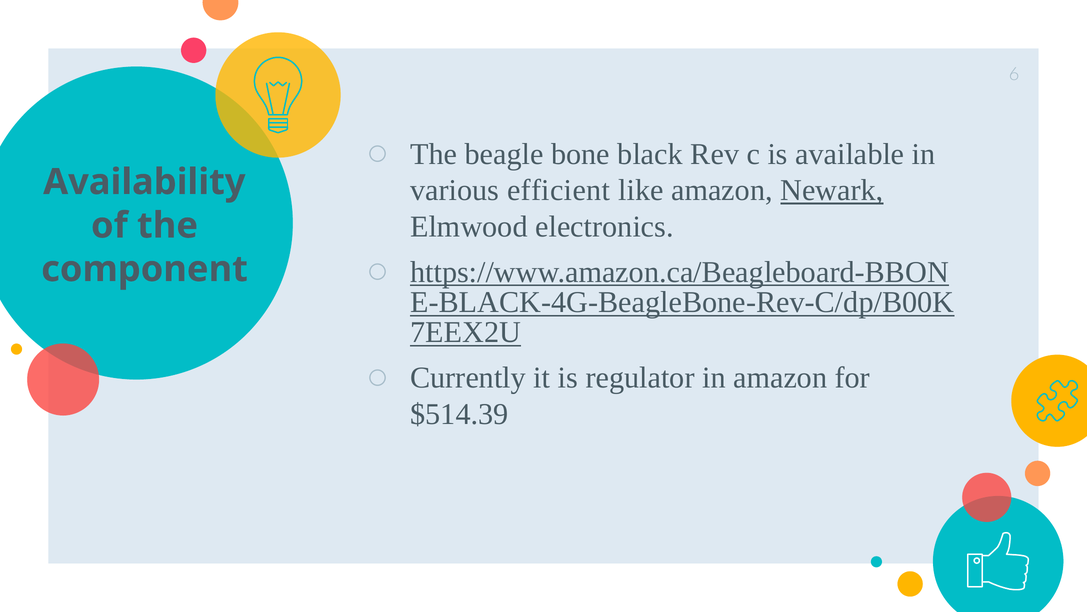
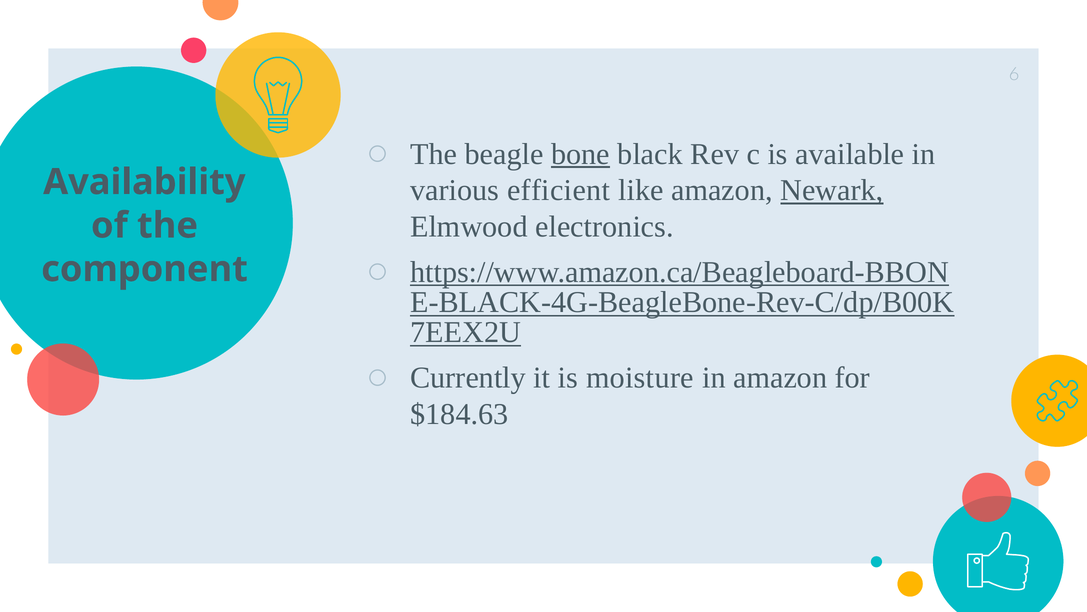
bone underline: none -> present (580, 154)
regulator: regulator -> moisture (640, 378)
$514.39: $514.39 -> $184.63 (459, 414)
